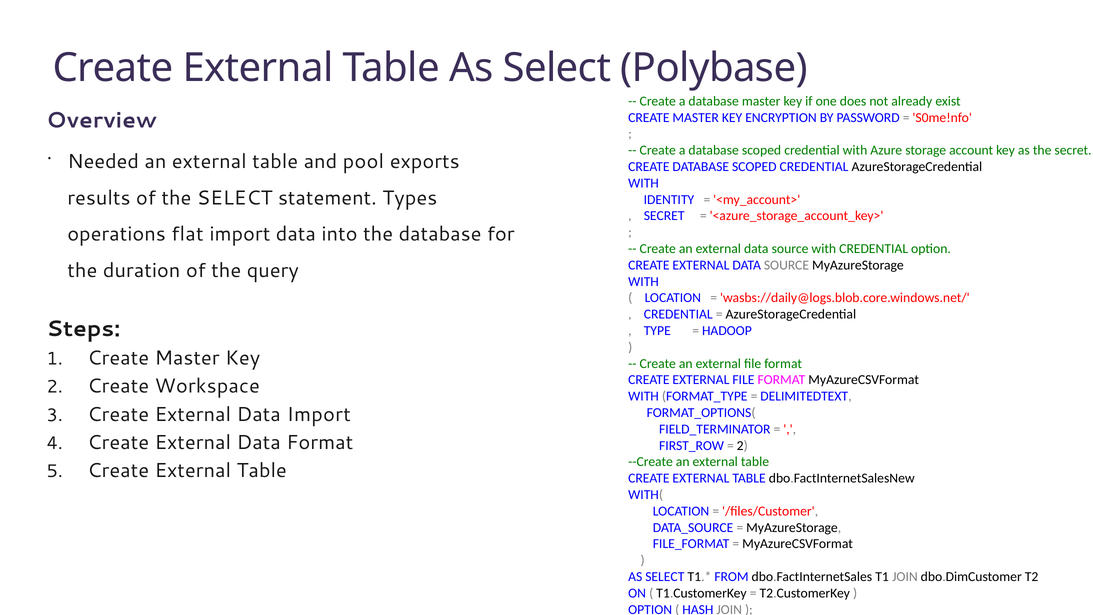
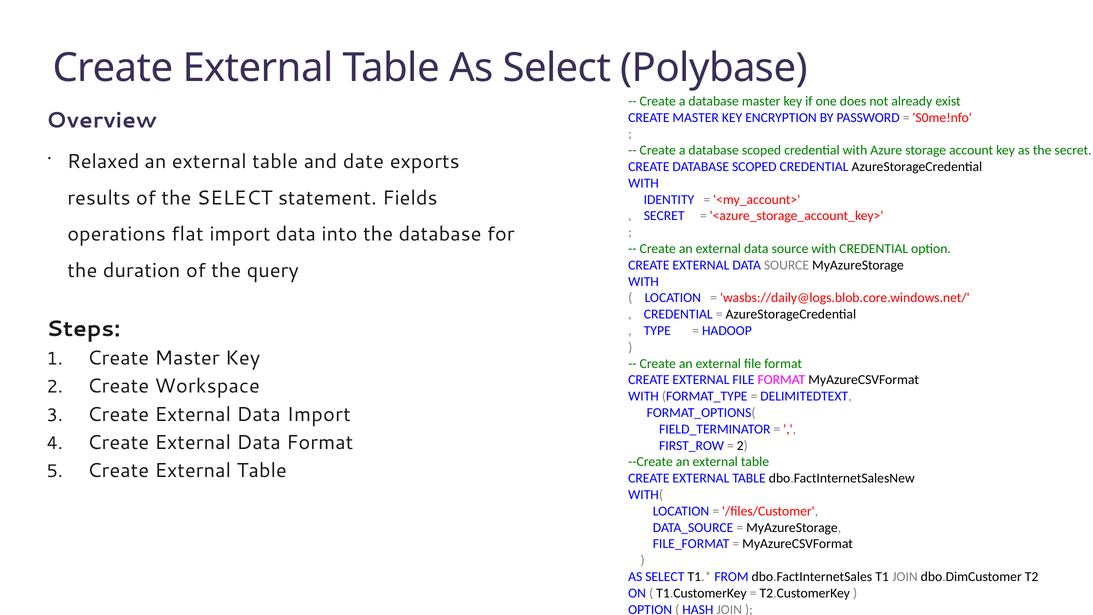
Needed: Needed -> Relaxed (103, 162)
pool: pool -> date (363, 162)
Types: Types -> Fields (410, 198)
